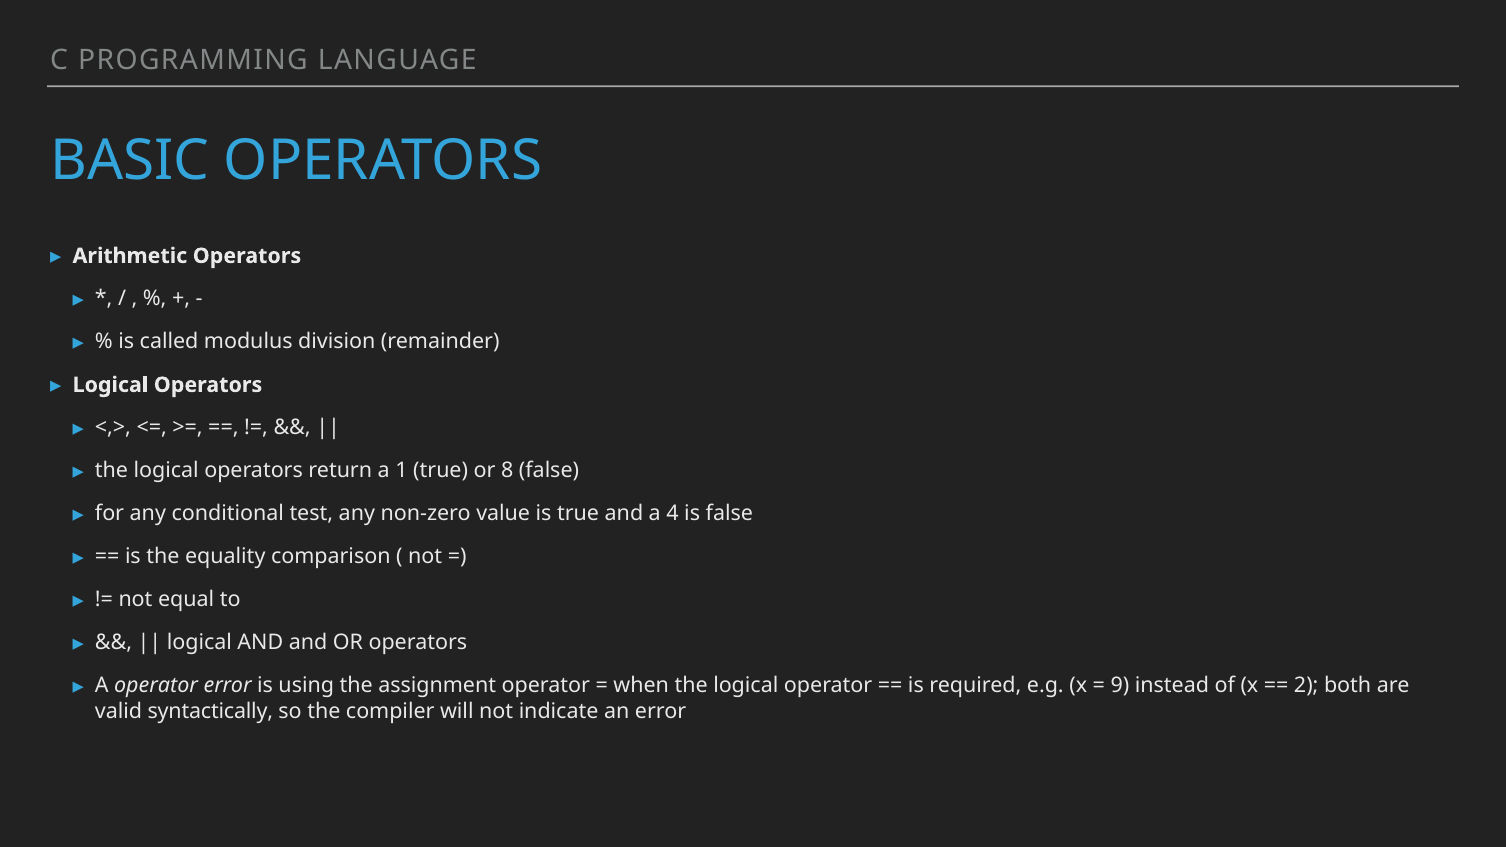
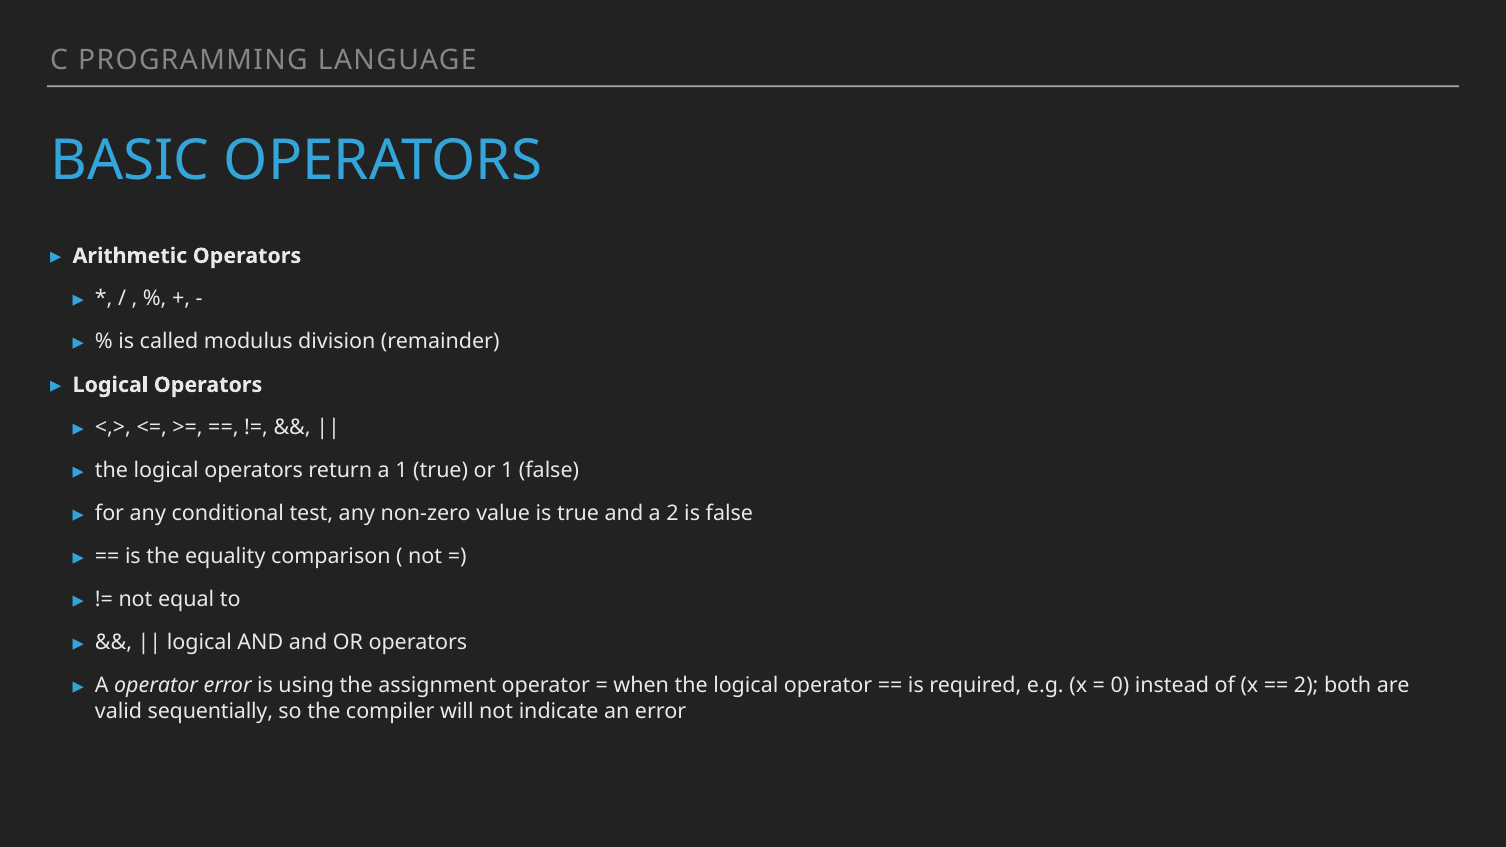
or 8: 8 -> 1 (507, 471)
a 4: 4 -> 2 (673, 514)
9: 9 -> 0 (1120, 686)
syntactically: syntactically -> sequentially (210, 712)
